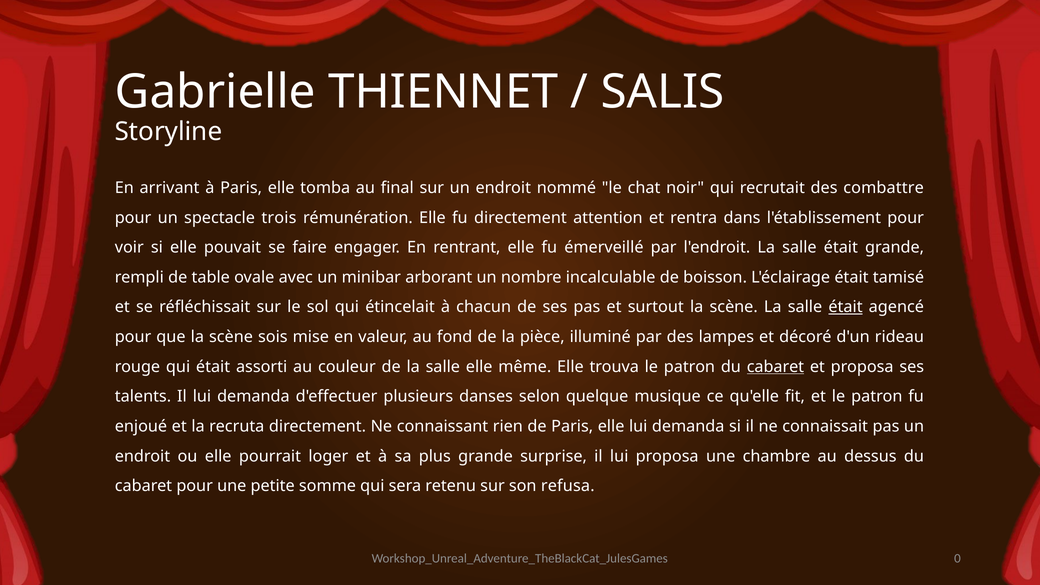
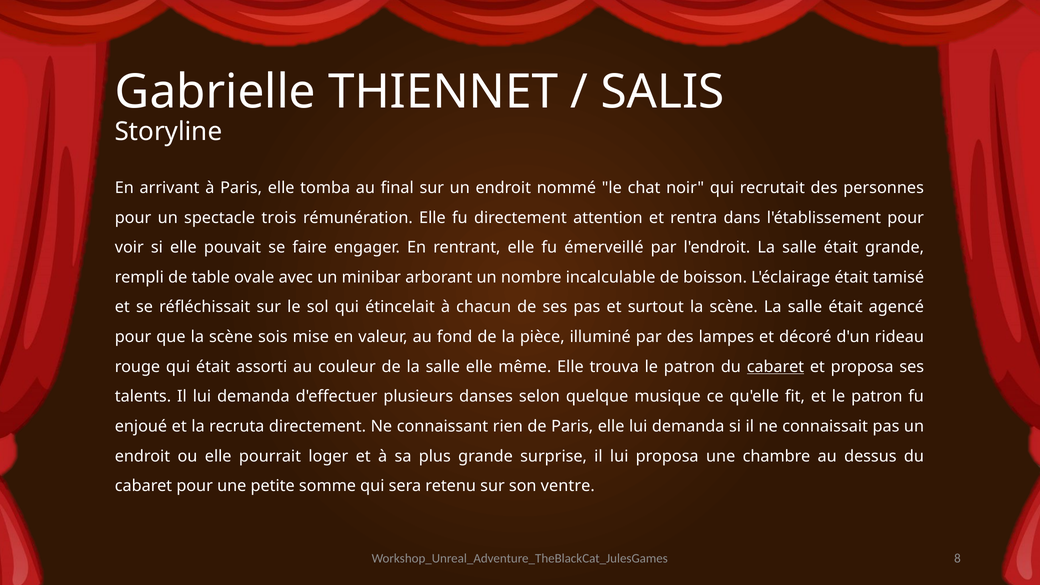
combattre: combattre -> personnes (884, 188)
était underline: present -> none (846, 307)
refusa: refusa -> ventre (568, 486)
0: 0 -> 8 (957, 559)
